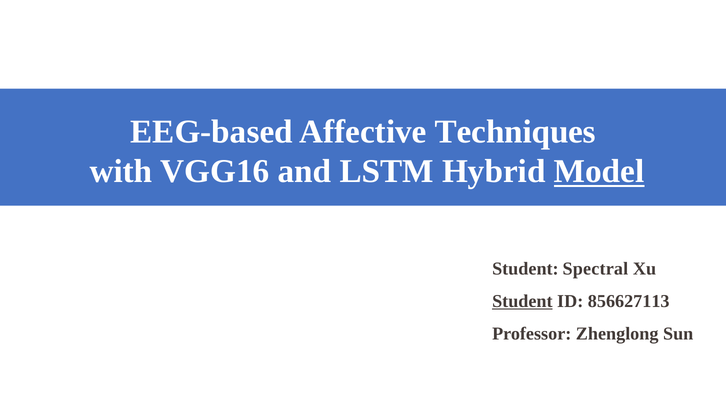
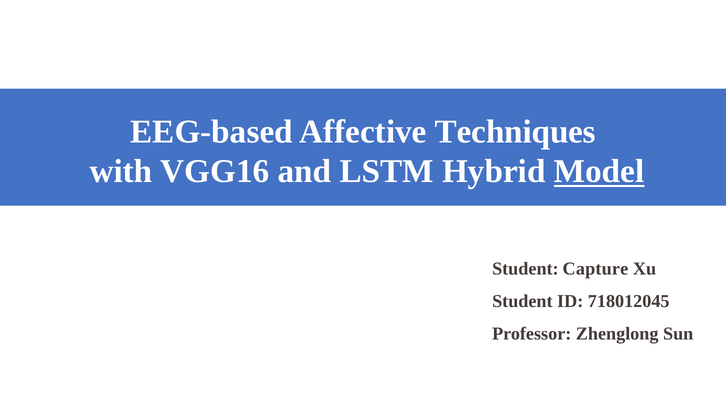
Spectral: Spectral -> Capture (595, 269)
Student underline: present -> none (522, 302)
856627113: 856627113 -> 718012045 (629, 302)
